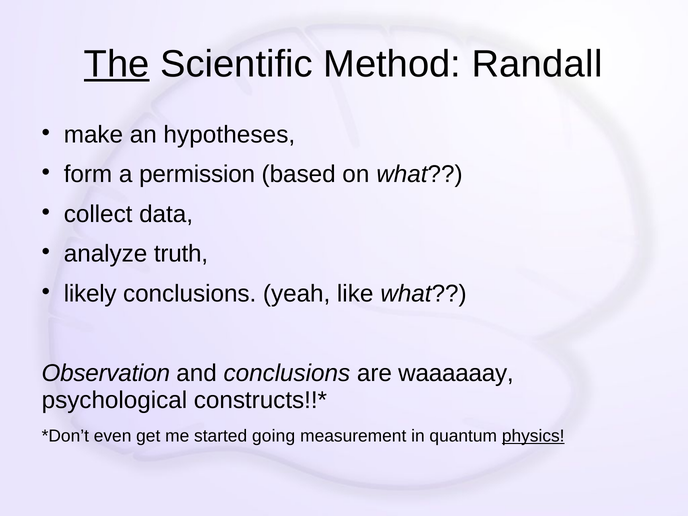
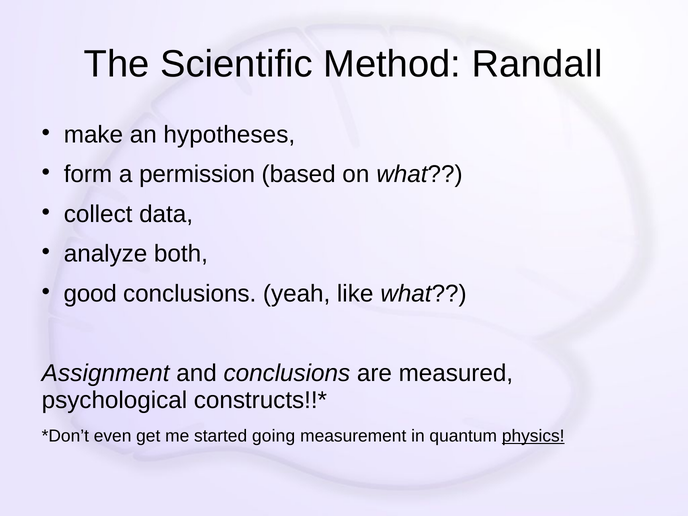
The underline: present -> none (117, 64)
truth: truth -> both (181, 254)
likely: likely -> good (90, 294)
Observation: Observation -> Assignment (106, 373)
waaaaaay: waaaaaay -> measured (456, 373)
